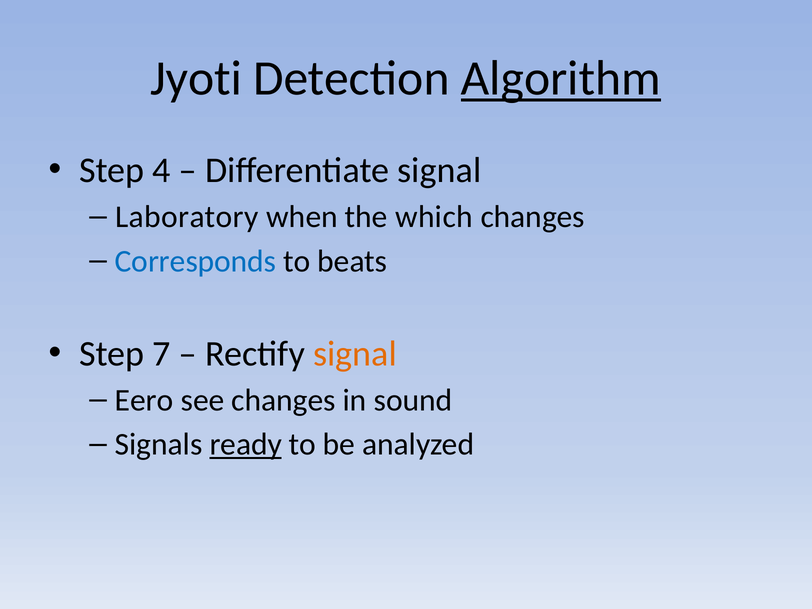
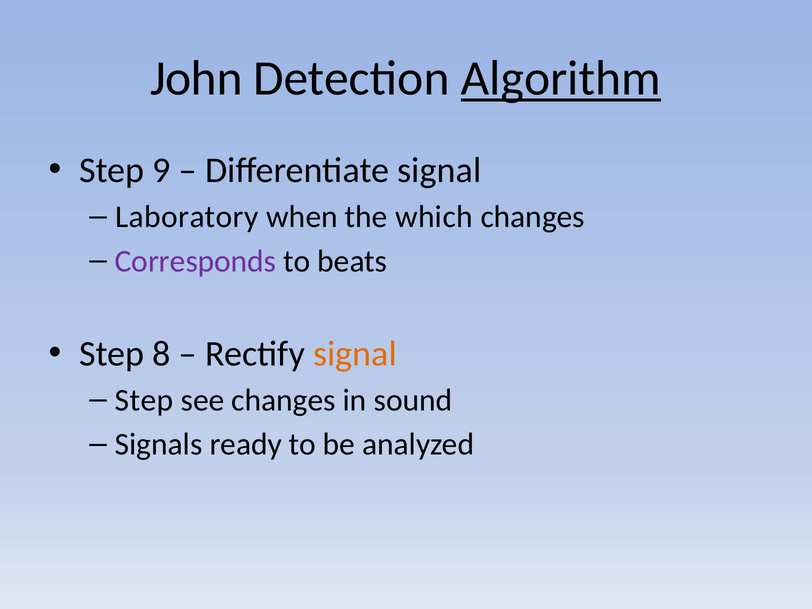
Jyoti: Jyoti -> John (196, 79)
4: 4 -> 9 (162, 170)
Corresponds colour: blue -> purple (195, 261)
7: 7 -> 8 (162, 354)
Eero: Eero -> Step (144, 400)
ready underline: present -> none (246, 444)
